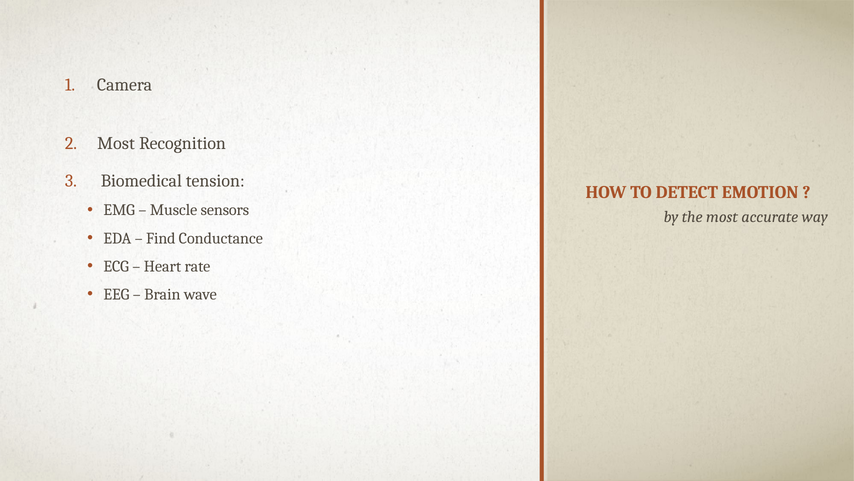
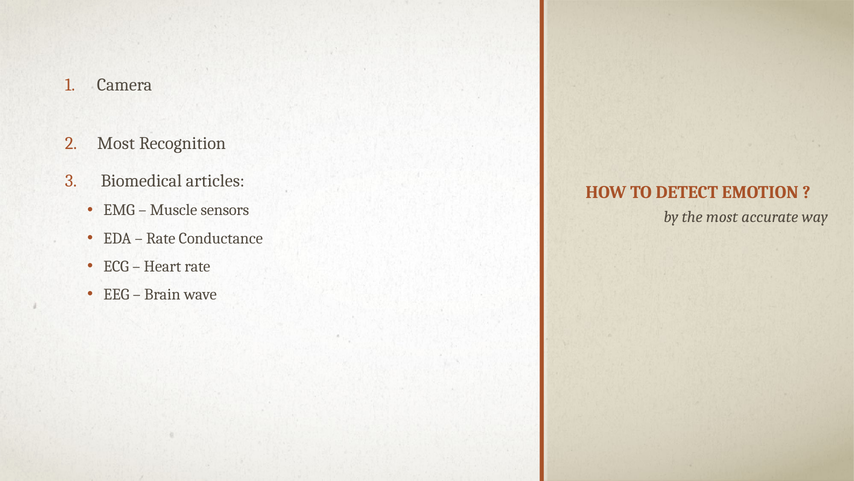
tension: tension -> articles (215, 181)
Find: Find -> Rate (161, 238)
